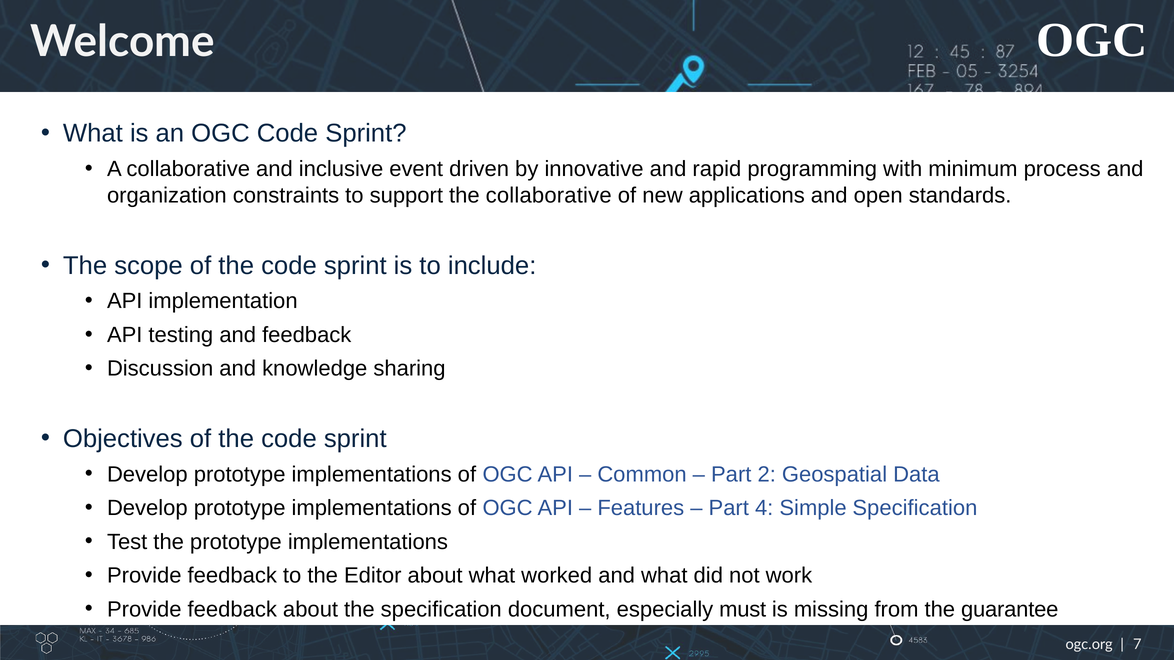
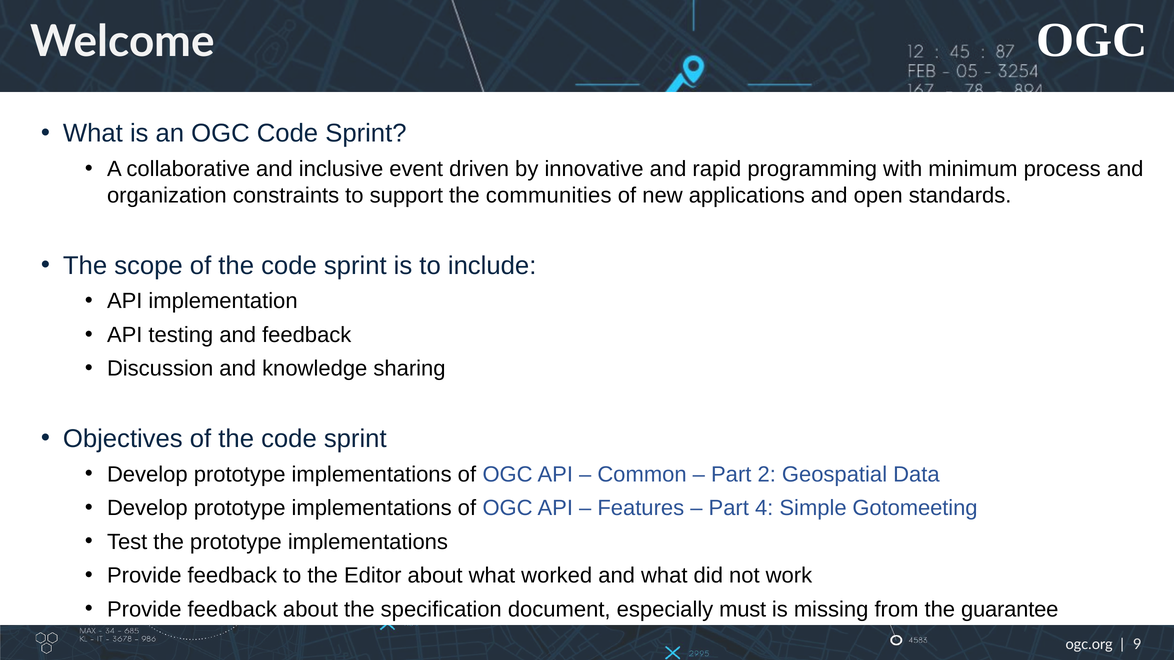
the collaborative: collaborative -> communities (549, 196)
Simple Specification: Specification -> Gotomeeting (915, 508)
7: 7 -> 9 (1137, 645)
